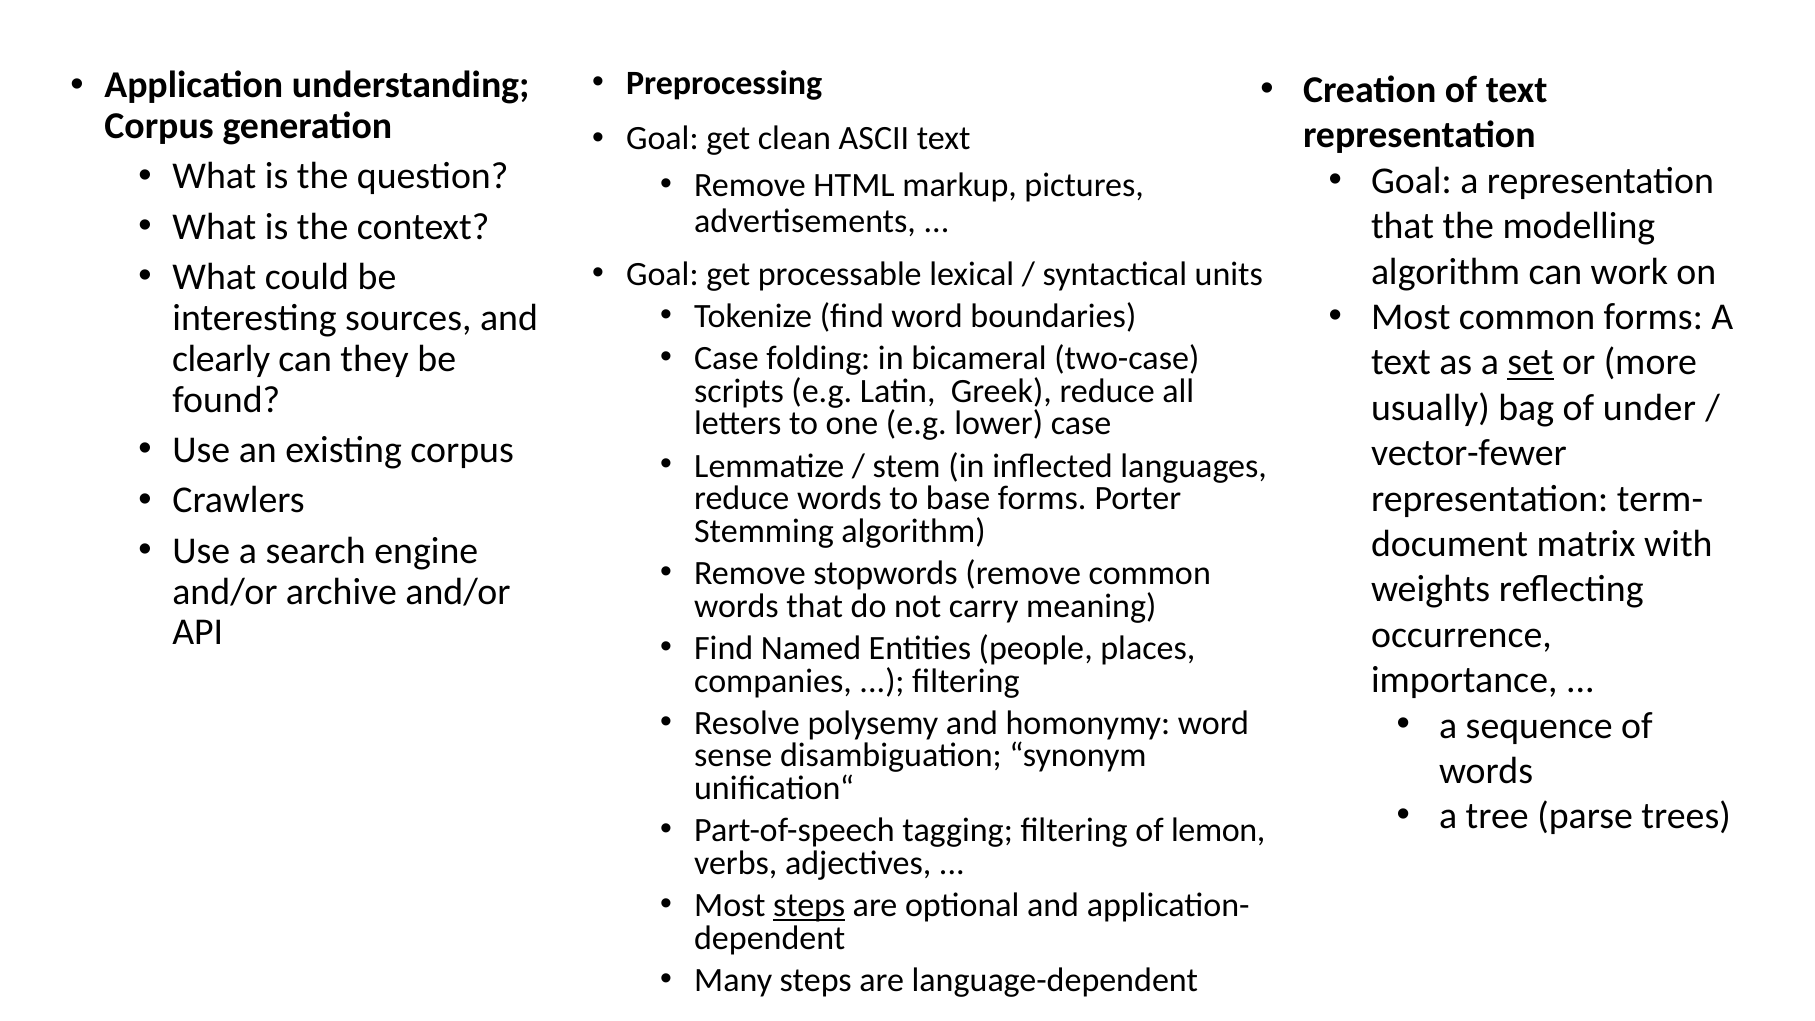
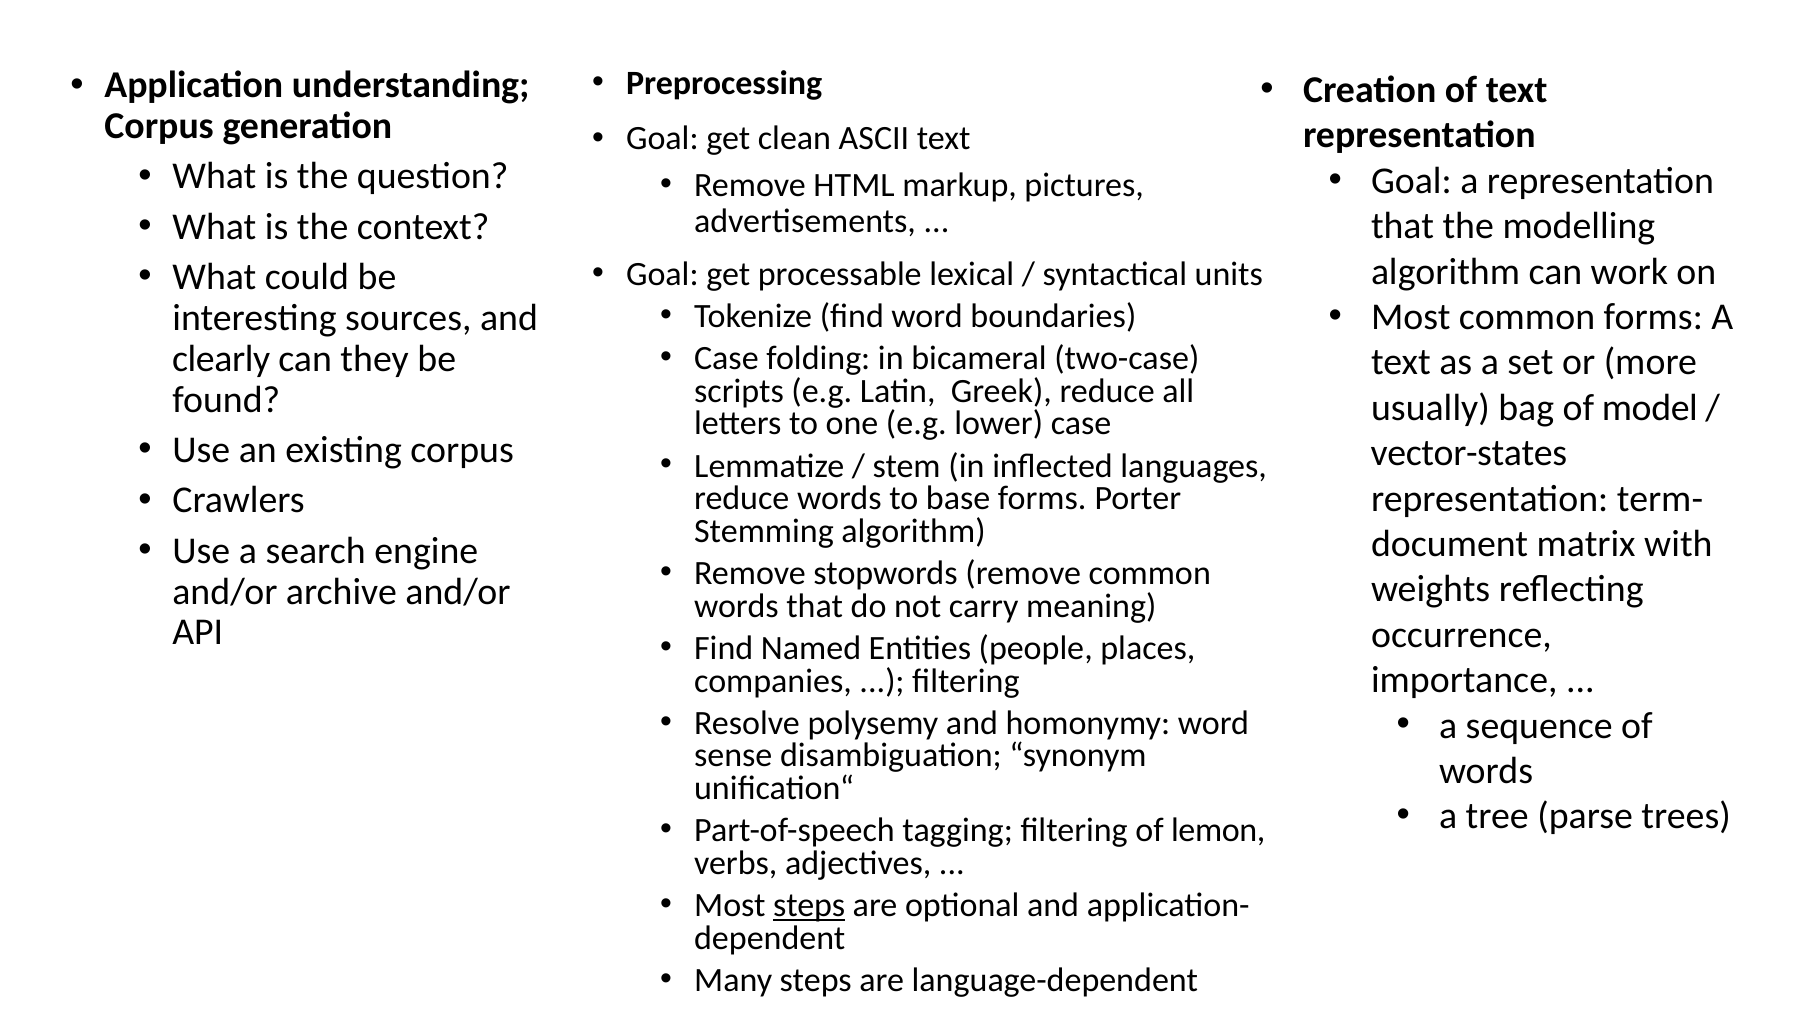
set underline: present -> none (1531, 362)
under: under -> model (1650, 408)
vector-fewer: vector-fewer -> vector-states (1469, 453)
